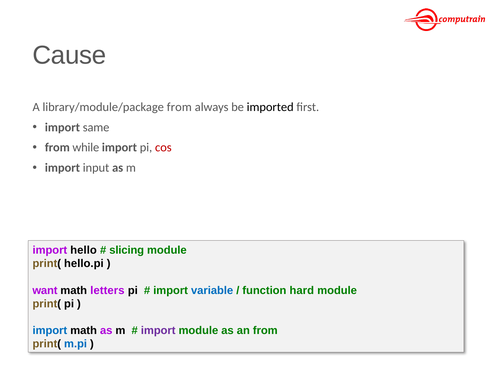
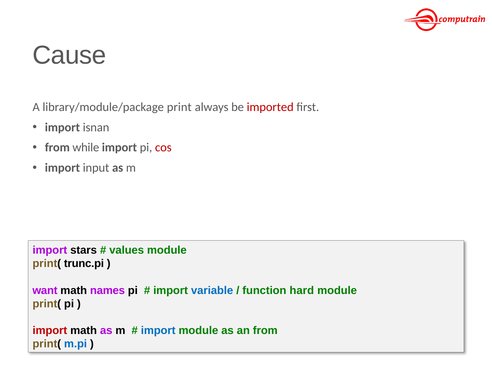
library/module/package from: from -> print (179, 107)
imported colour: black -> red (270, 107)
same: same -> isnan (96, 127)
hello: hello -> stars (84, 250)
slicing: slicing -> values (127, 250)
hello.pi: hello.pi -> trunc.pi (84, 264)
letters: letters -> names (108, 290)
import colour: blue -> red (50, 331)
import colour: purple -> blue (158, 331)
